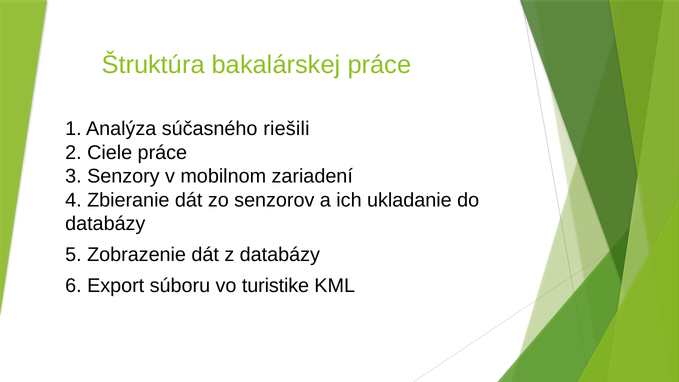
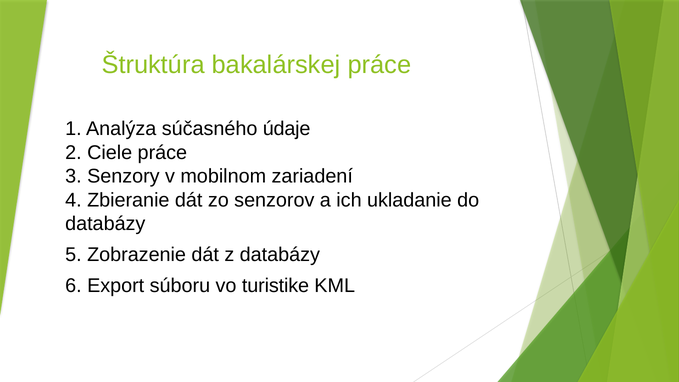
riešili: riešili -> údaje (287, 129)
